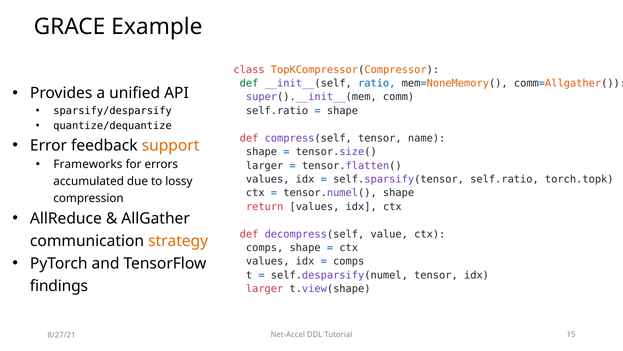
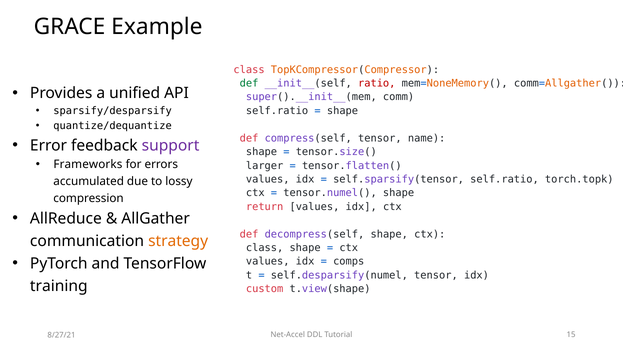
ratio colour: blue -> red (377, 83)
support colour: orange -> purple (171, 145)
decompress(self value: value -> shape (389, 234)
comps: comps -> class (265, 247)
findings: findings -> training (59, 286)
larger: larger -> custom (265, 289)
